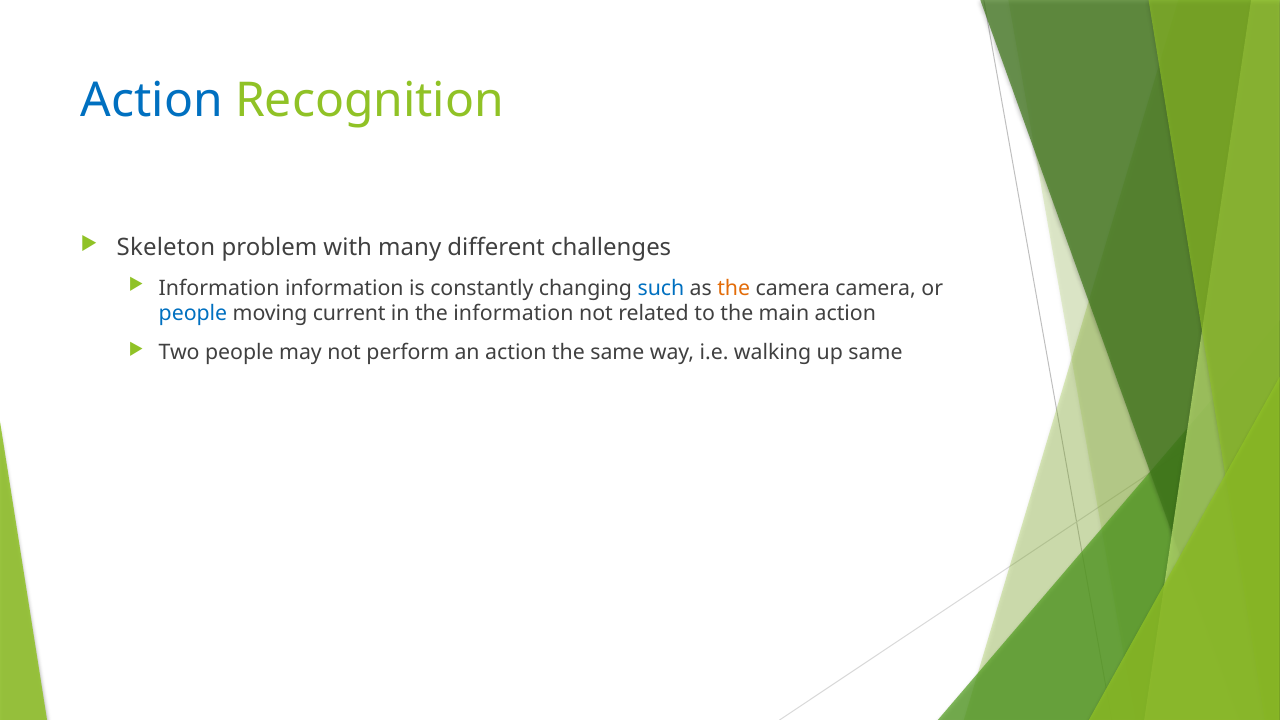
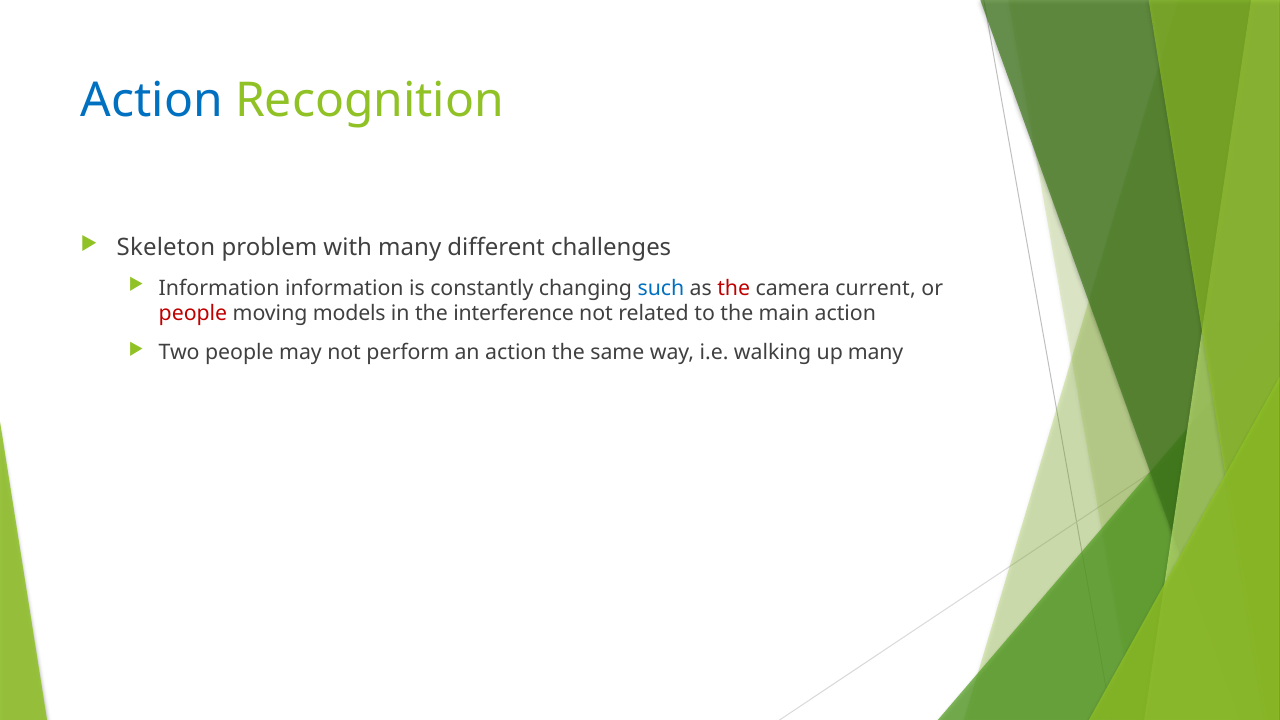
the colour: orange -> red (734, 288)
camera camera: camera -> current (876, 288)
people colour: blue -> red (193, 314)
current: current -> models (349, 314)
the information: information -> interference (514, 314)
up same: same -> many (876, 353)
